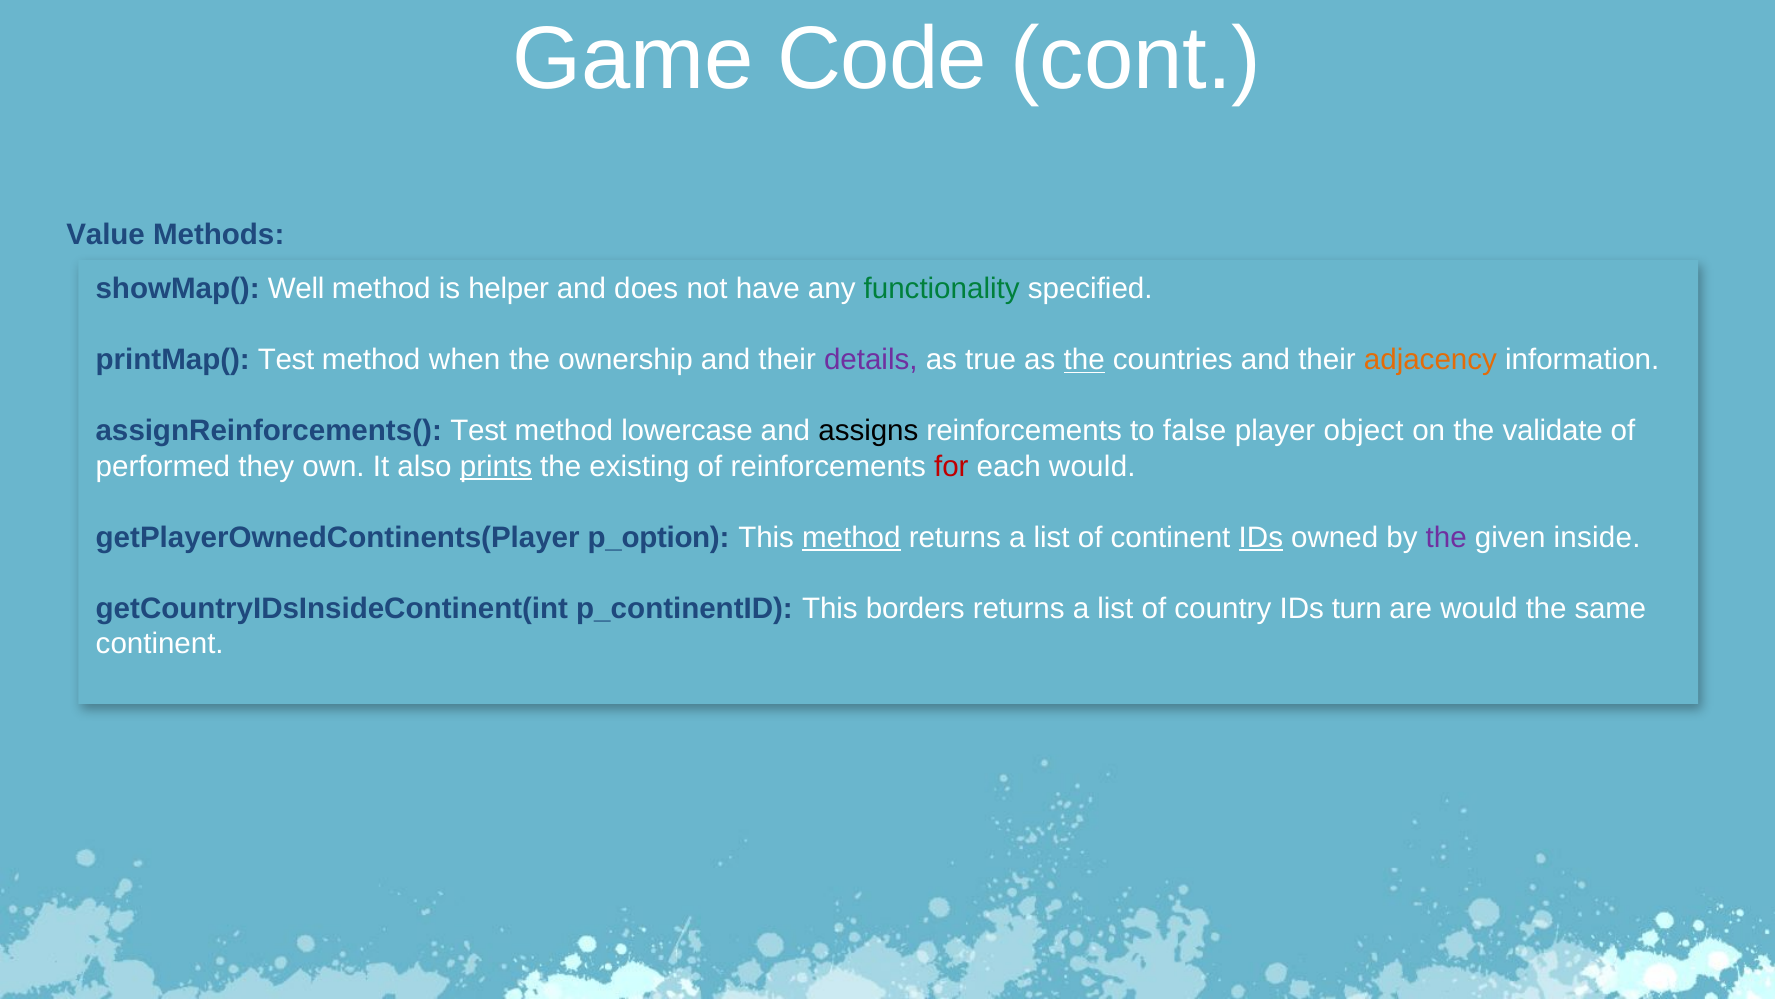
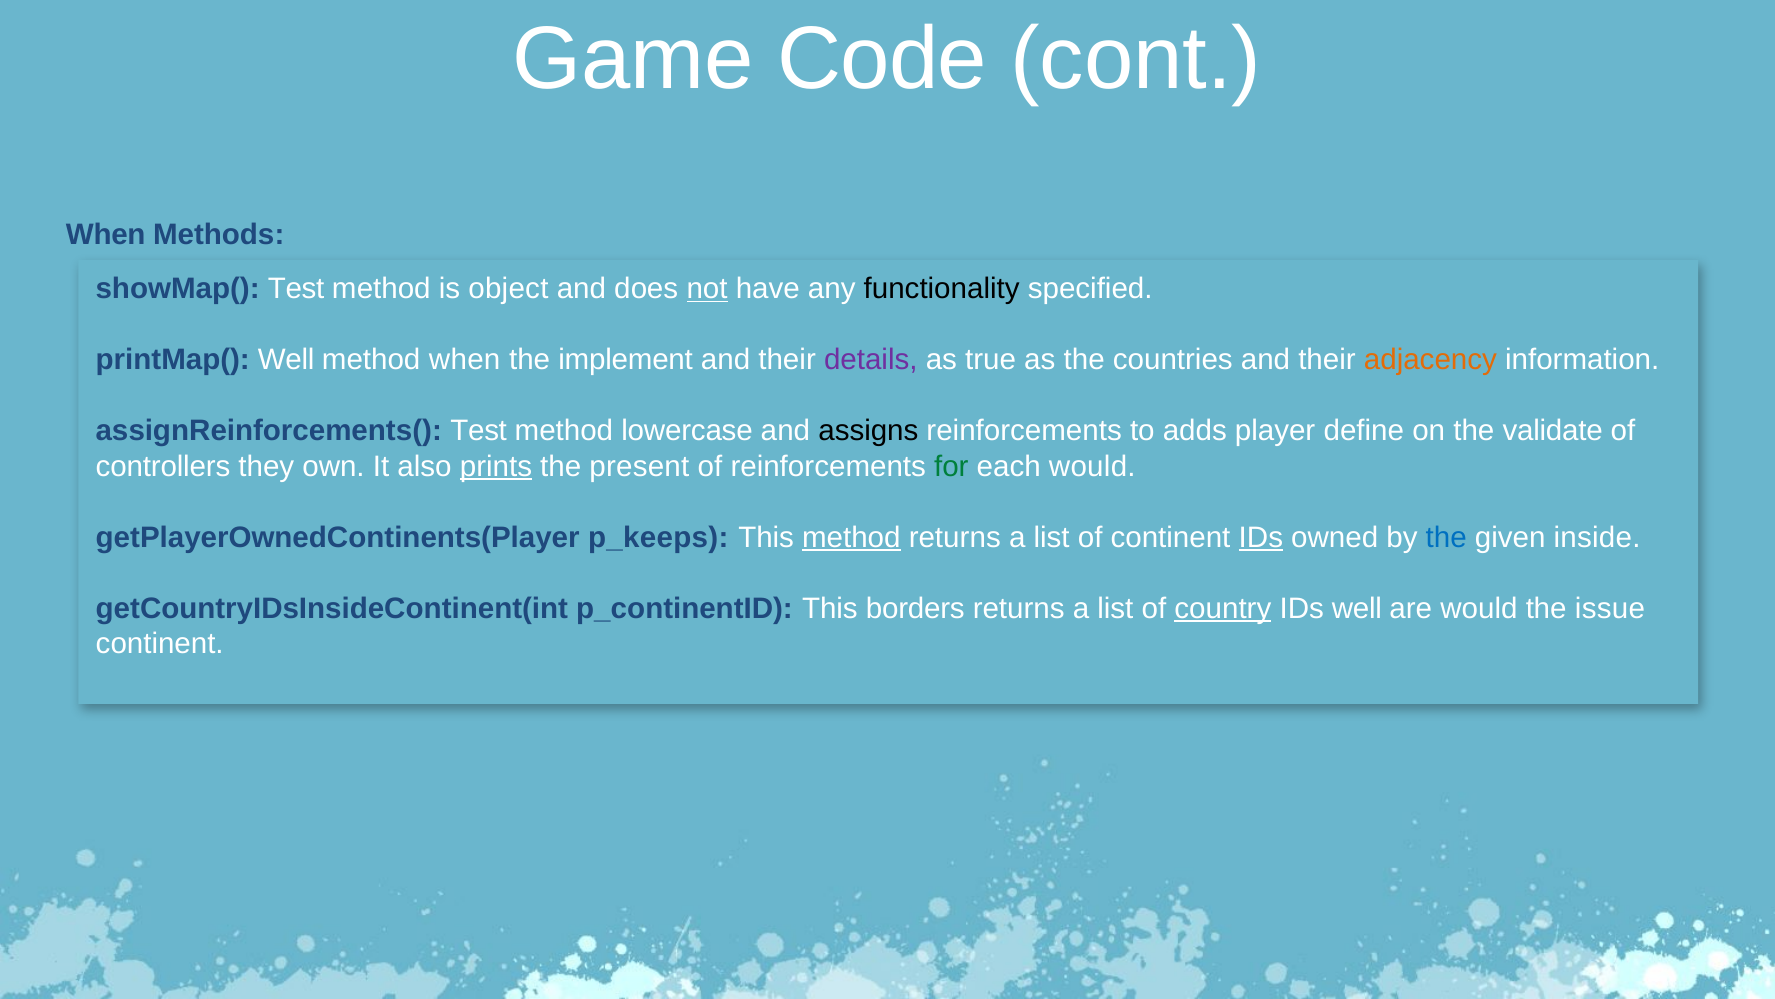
Value: Value -> When (106, 234)
showMap( Well: Well -> Test (296, 289)
helper: helper -> object (508, 289)
not underline: none -> present (707, 289)
functionality colour: green -> black (942, 289)
printMap( Test: Test -> Well (286, 360)
ownership: ownership -> implement (626, 360)
the underline: present -> none (1084, 360)
false: false -> adds (1195, 431)
object: object -> define (1364, 431)
performed: performed -> controllers (163, 466)
existing: existing -> present (639, 466)
for colour: red -> green (951, 466)
p_option: p_option -> p_keeps (658, 537)
the colour: purple -> blue (1446, 537)
country underline: none -> present (1223, 608)
IDs turn: turn -> well (1357, 608)
same: same -> issue (1610, 608)
